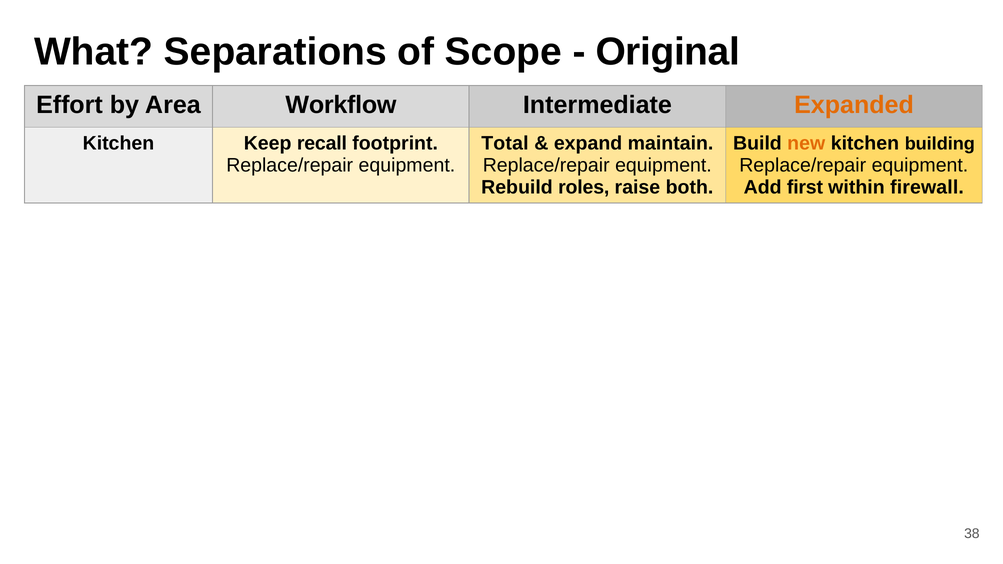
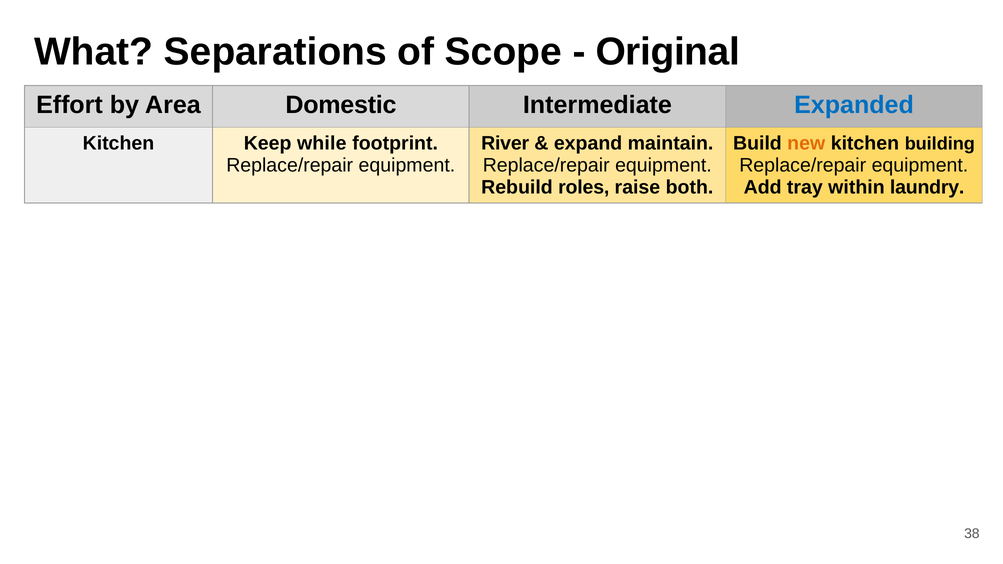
Workflow: Workflow -> Domestic (341, 105)
Expanded colour: orange -> blue (854, 105)
recall: recall -> while (322, 144)
Total: Total -> River (505, 144)
first: first -> tray (805, 187)
firewall: firewall -> laundry (927, 187)
